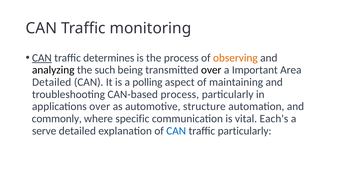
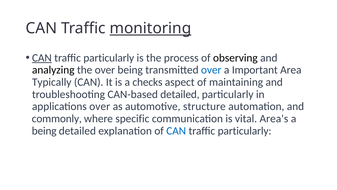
monitoring underline: none -> present (150, 28)
determines: determines -> particularly (109, 58)
observing colour: orange -> black (235, 58)
the such: such -> over (105, 70)
over colour: black -> blue (211, 70)
Detailed: Detailed -> Typically (52, 82)
polling: polling -> checks (147, 82)
CAN-based process: process -> detailed (180, 94)
Each's: Each's -> Area's (274, 118)
serve: serve -> being (44, 131)
